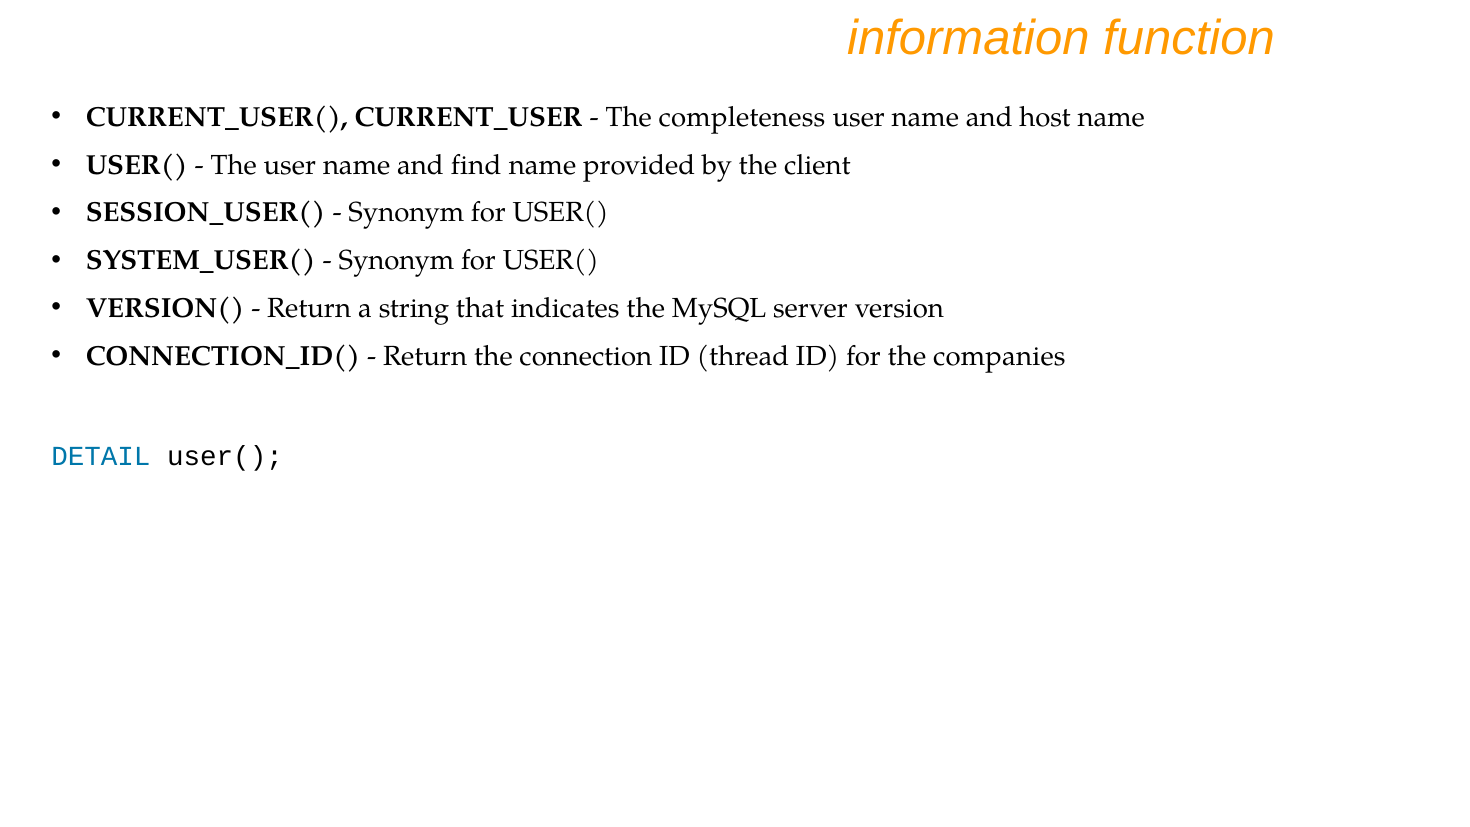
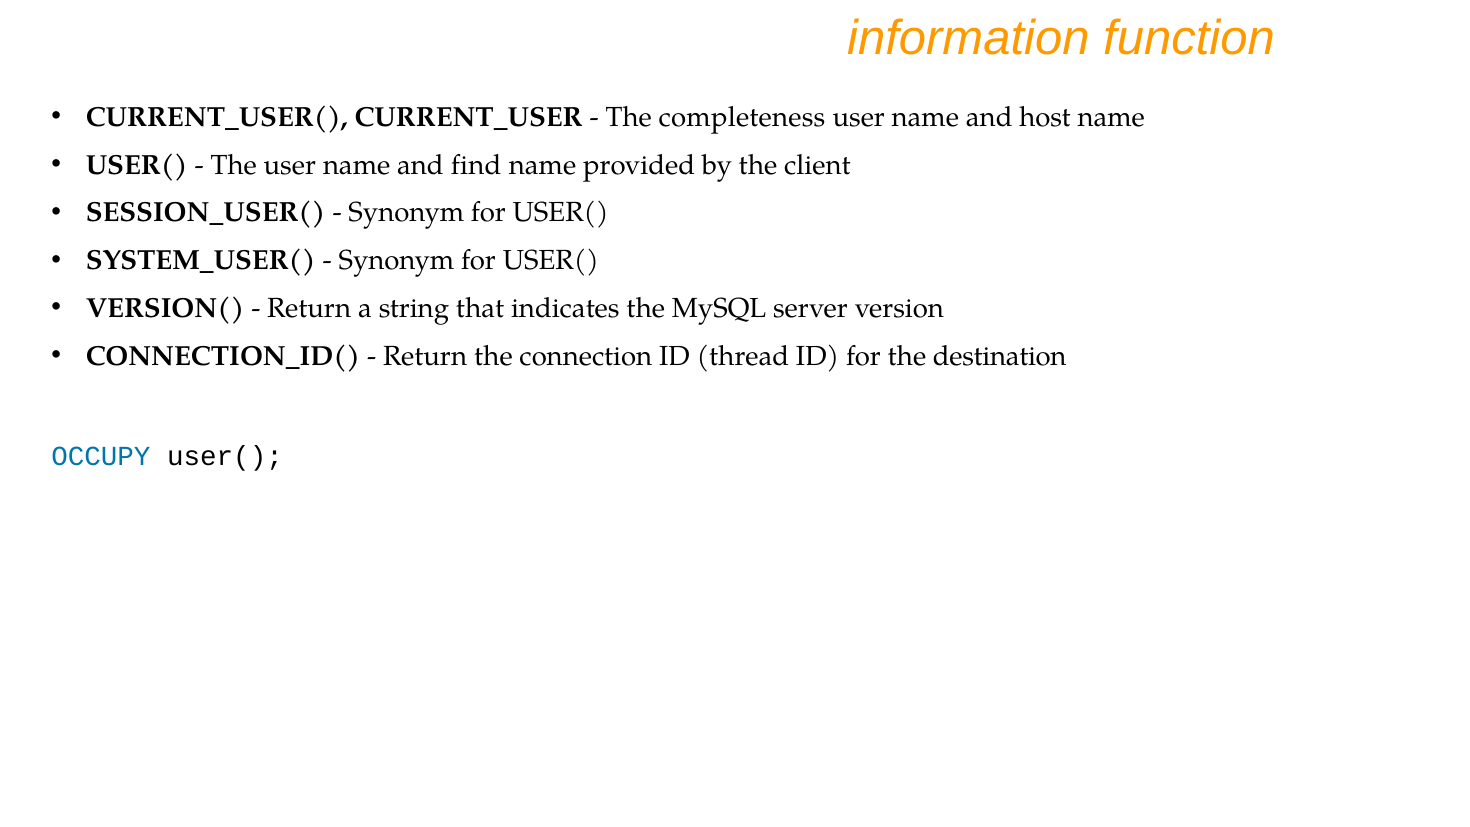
companies: companies -> destination (1000, 356)
DETAIL: DETAIL -> OCCUPY (101, 457)
